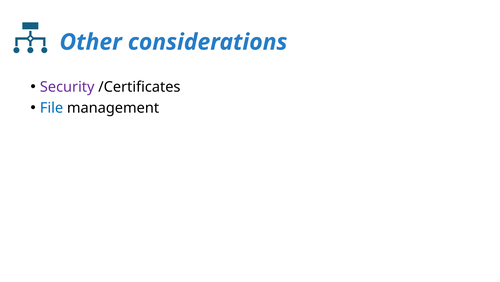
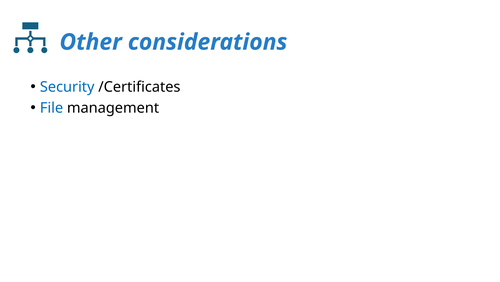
Security colour: purple -> blue (67, 87)
